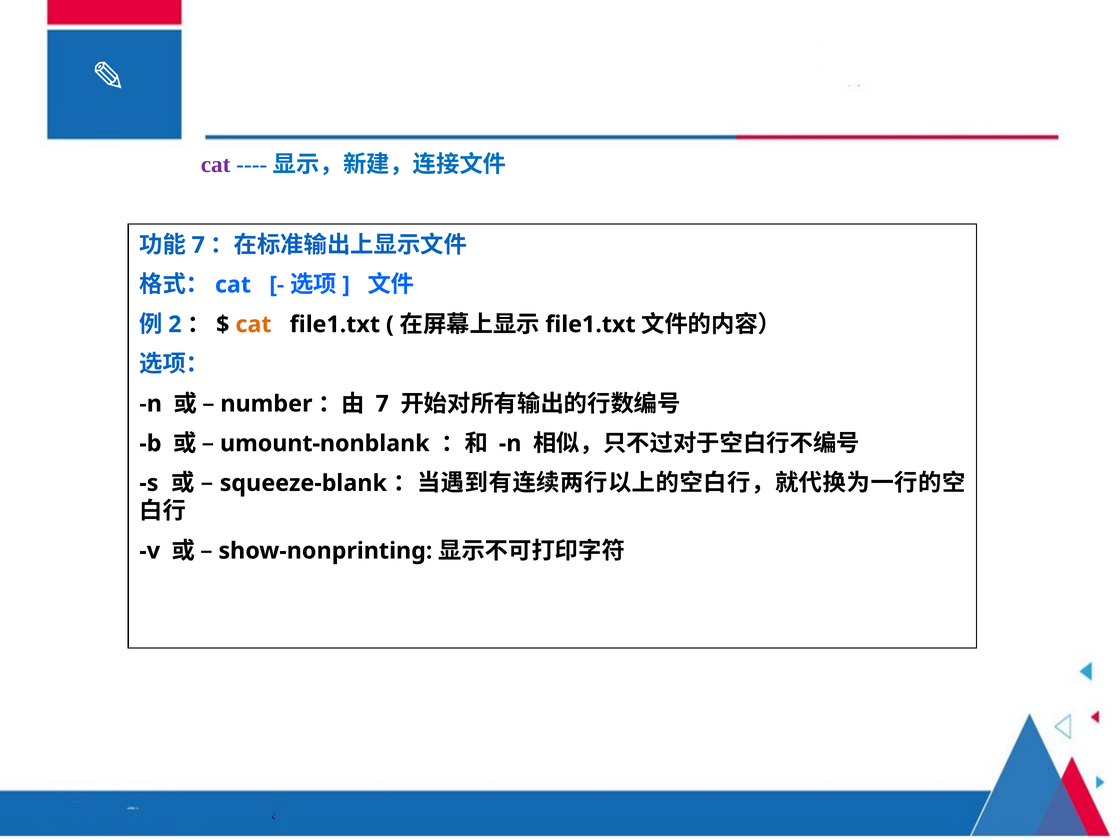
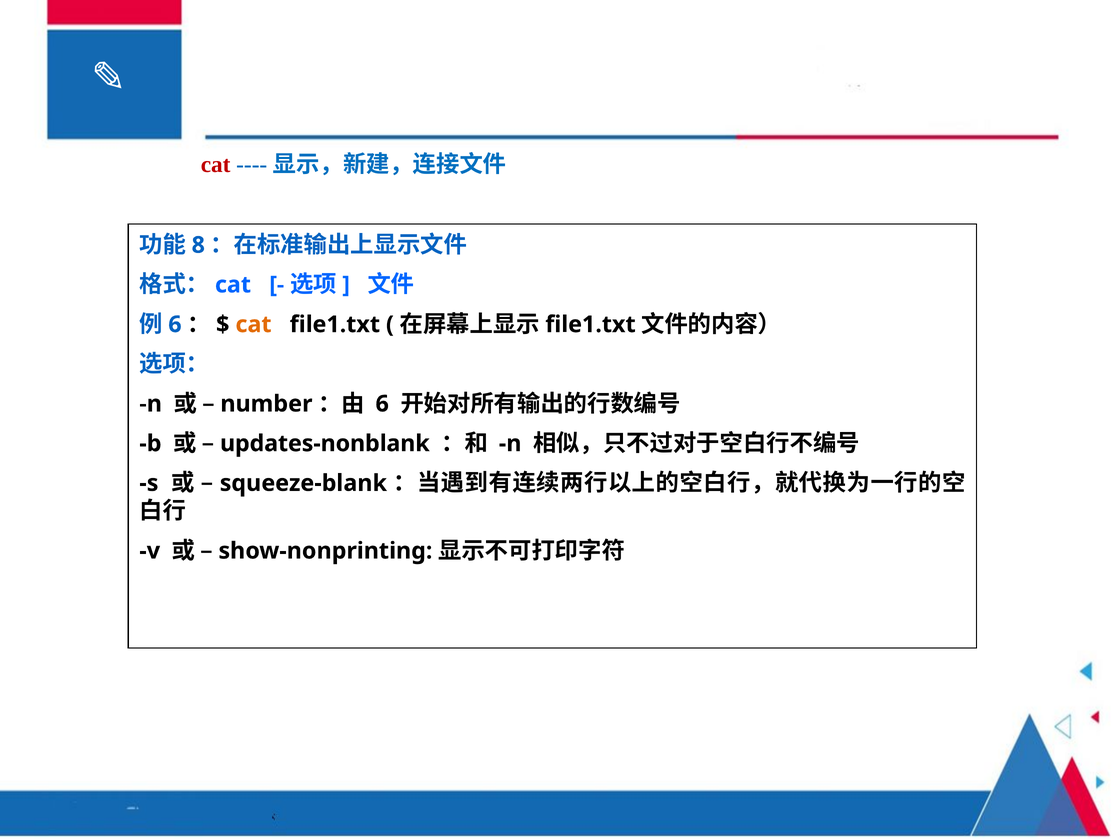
cat colour: purple -> red (216, 165)
7: 7 -> 8 (198, 245)
2: 2 -> 6 (175, 324)
7: 7 -> 6 (382, 404)
umount-nonblank: umount-nonblank -> updates-nonblank (325, 444)
